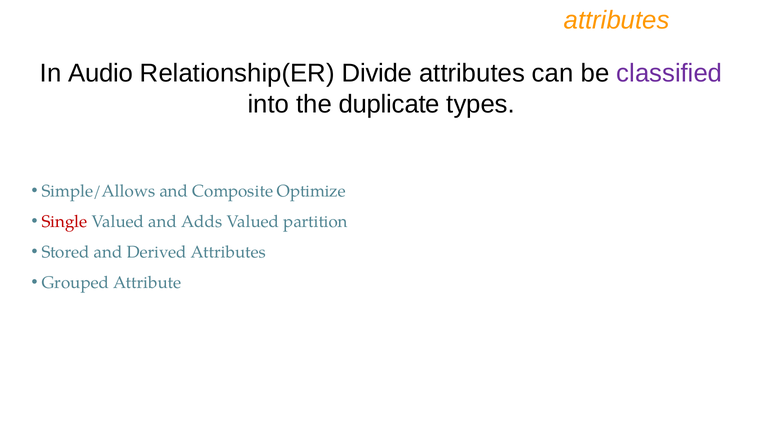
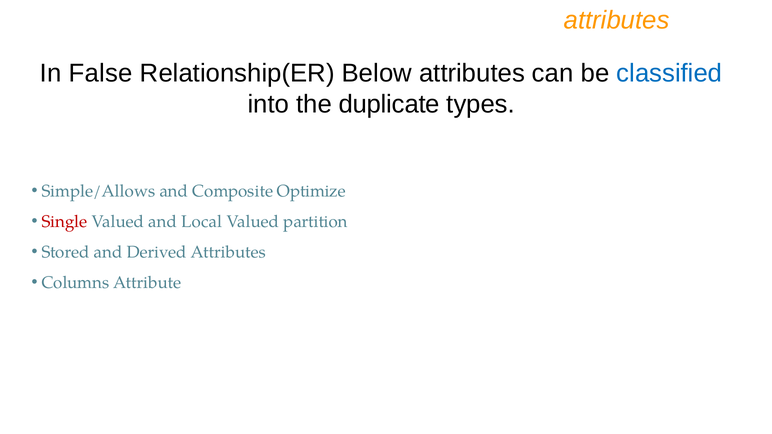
Audio: Audio -> False (101, 74)
Divide: Divide -> Below (377, 74)
classified colour: purple -> blue (669, 74)
Adds: Adds -> Local (202, 222)
Grouped: Grouped -> Columns (75, 283)
